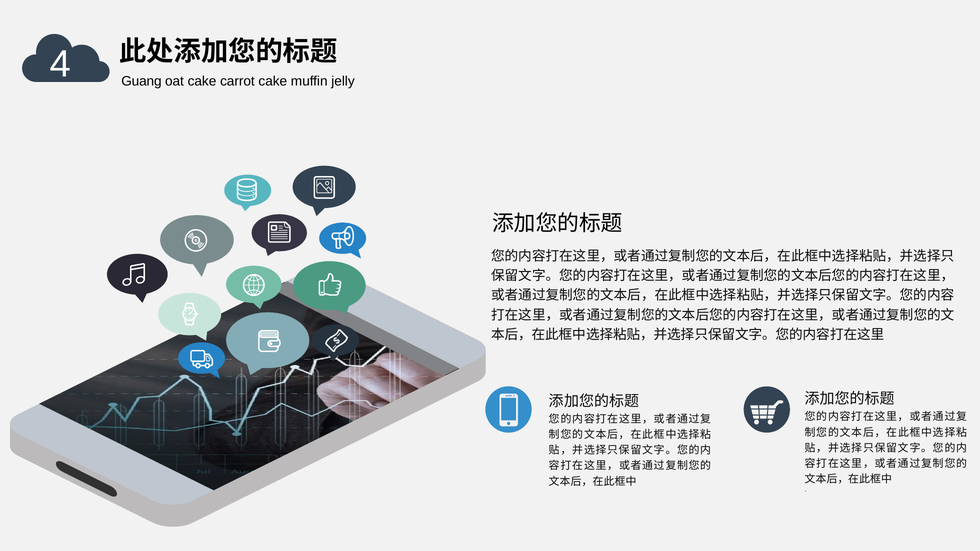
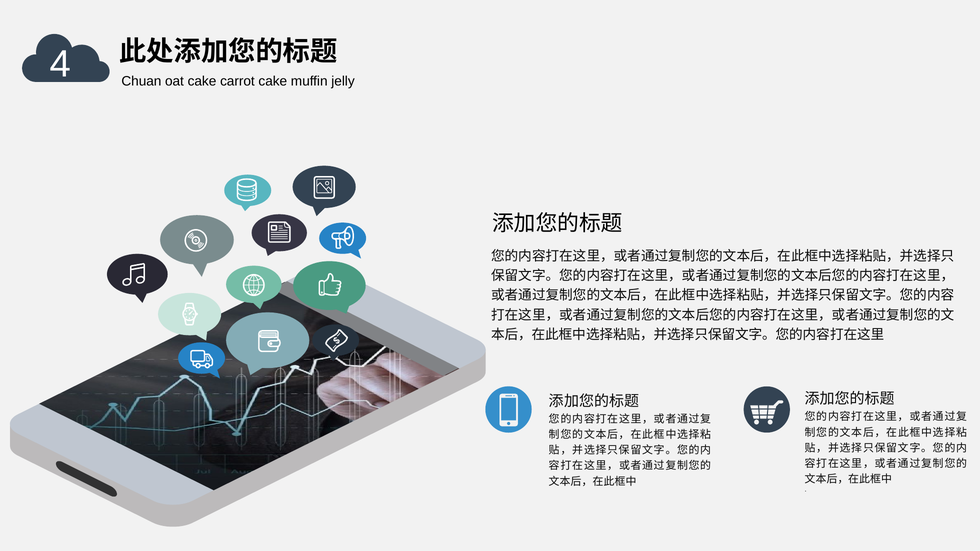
Guang: Guang -> Chuan (141, 81)
